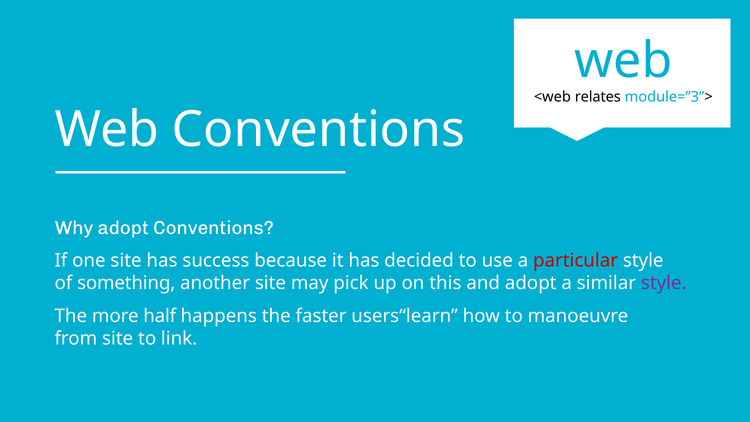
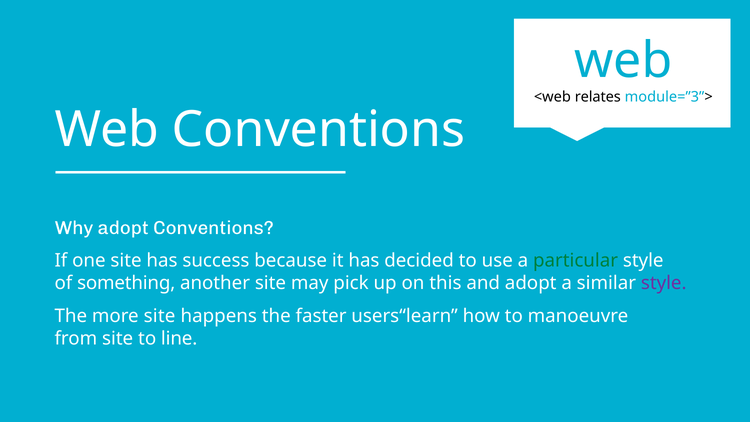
particular colour: red -> green (576, 261)
more half: half -> site (160, 316)
link: link -> line (179, 339)
